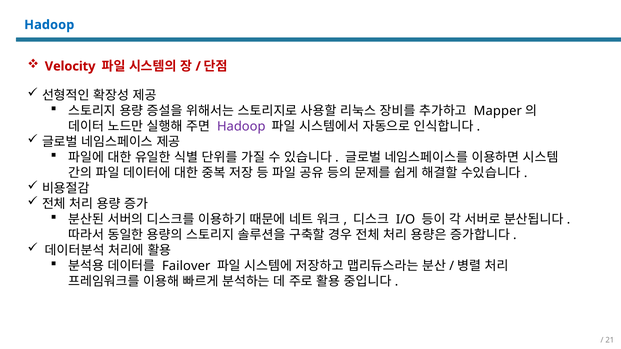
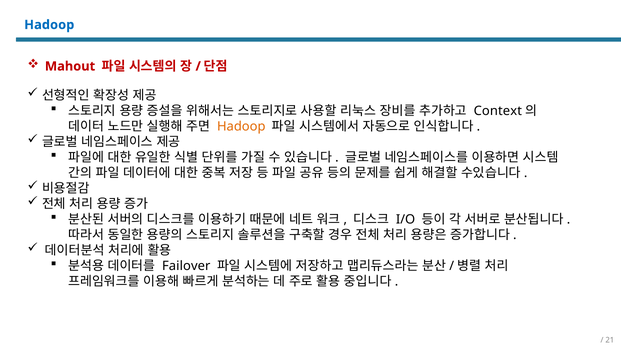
Velocity: Velocity -> Mahout (70, 66)
Mapper: Mapper -> Context (498, 111)
Hadoop colour: purple -> orange (241, 127)
